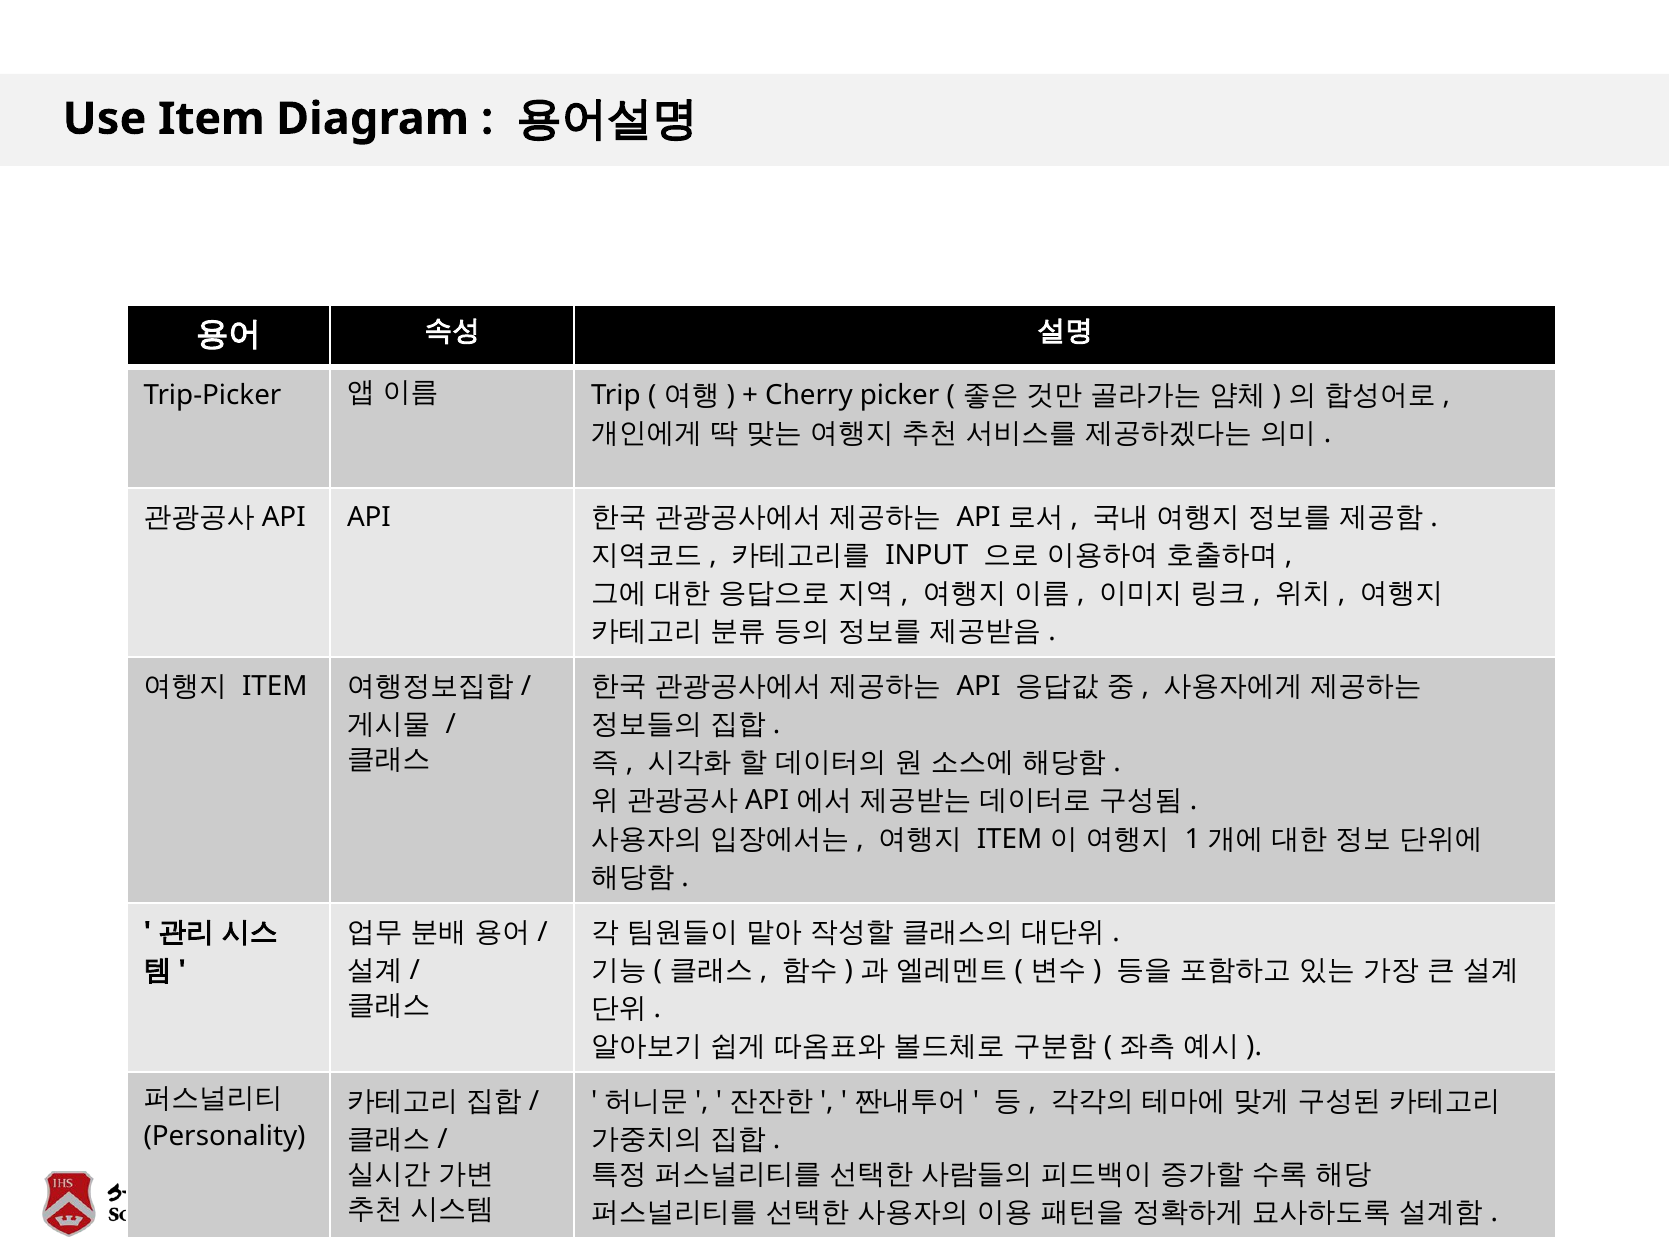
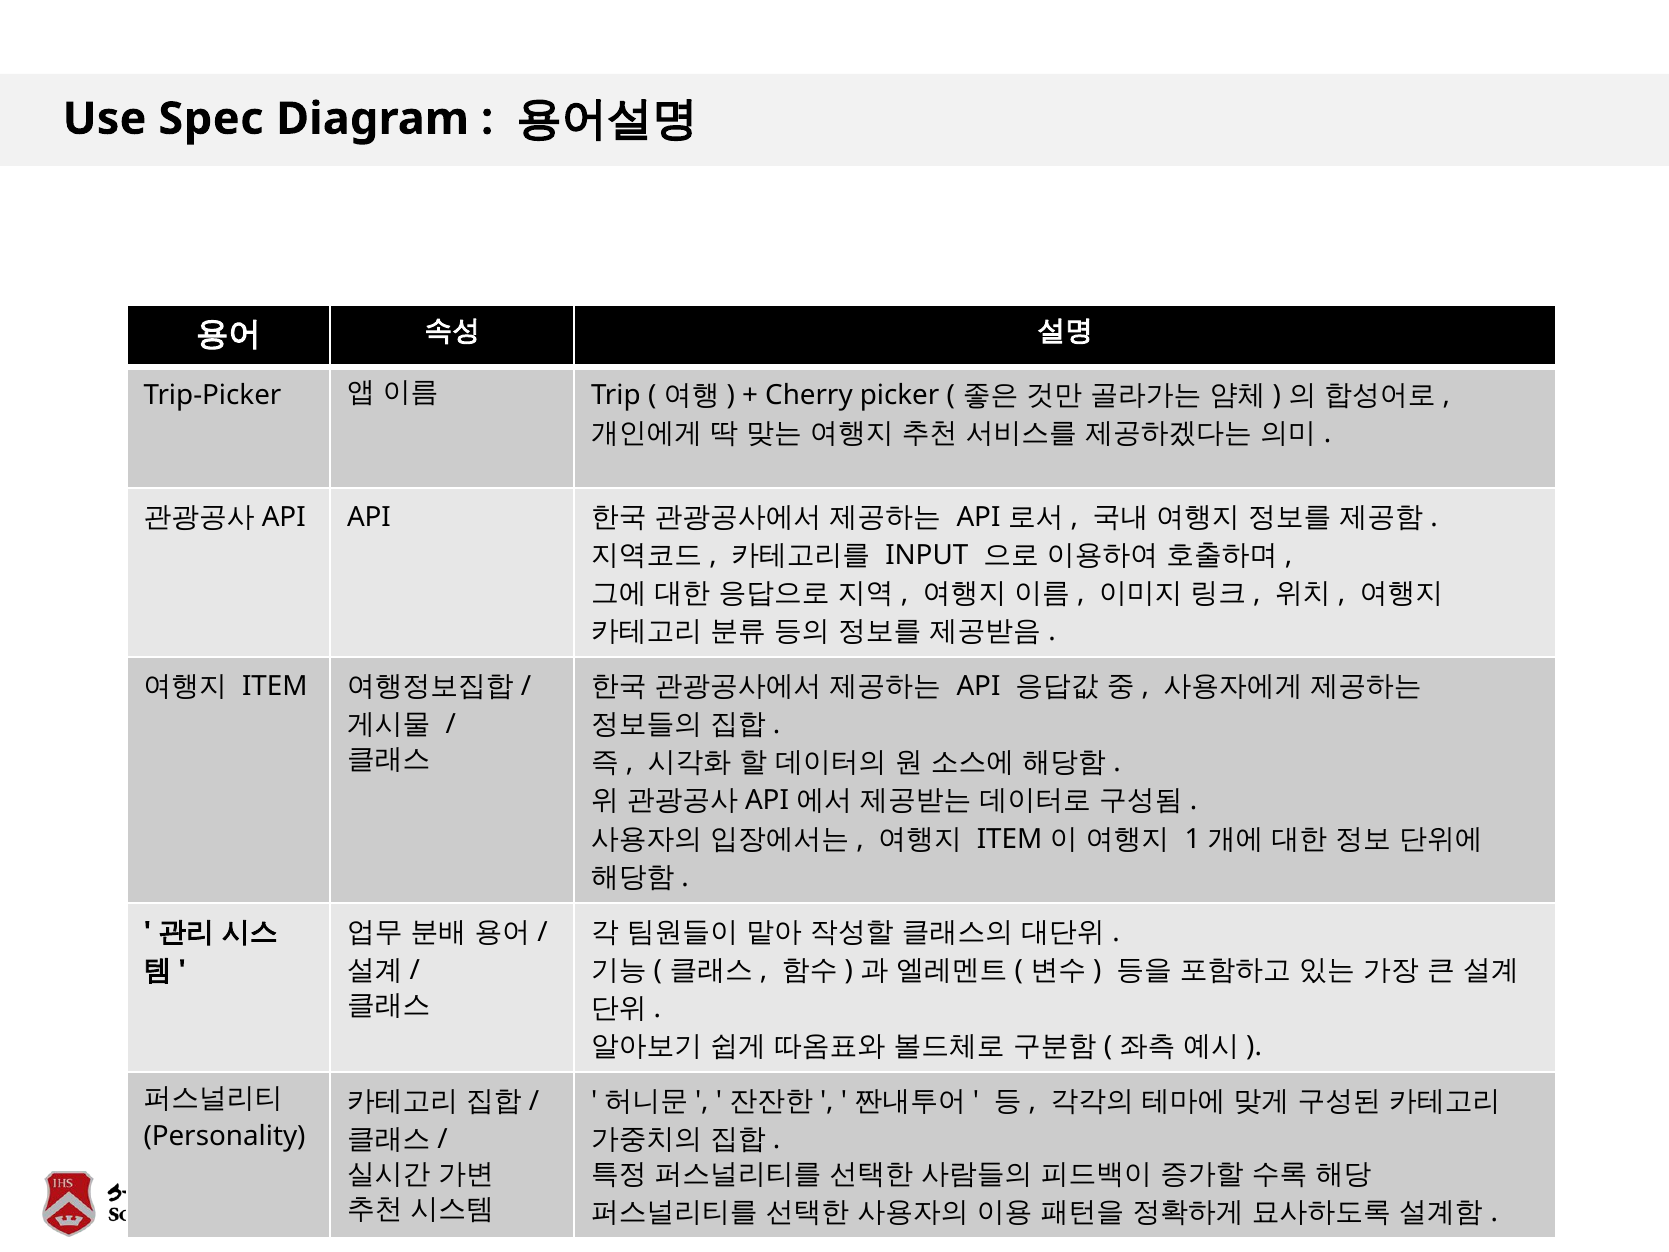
Use Item: Item -> Spec (211, 119)
